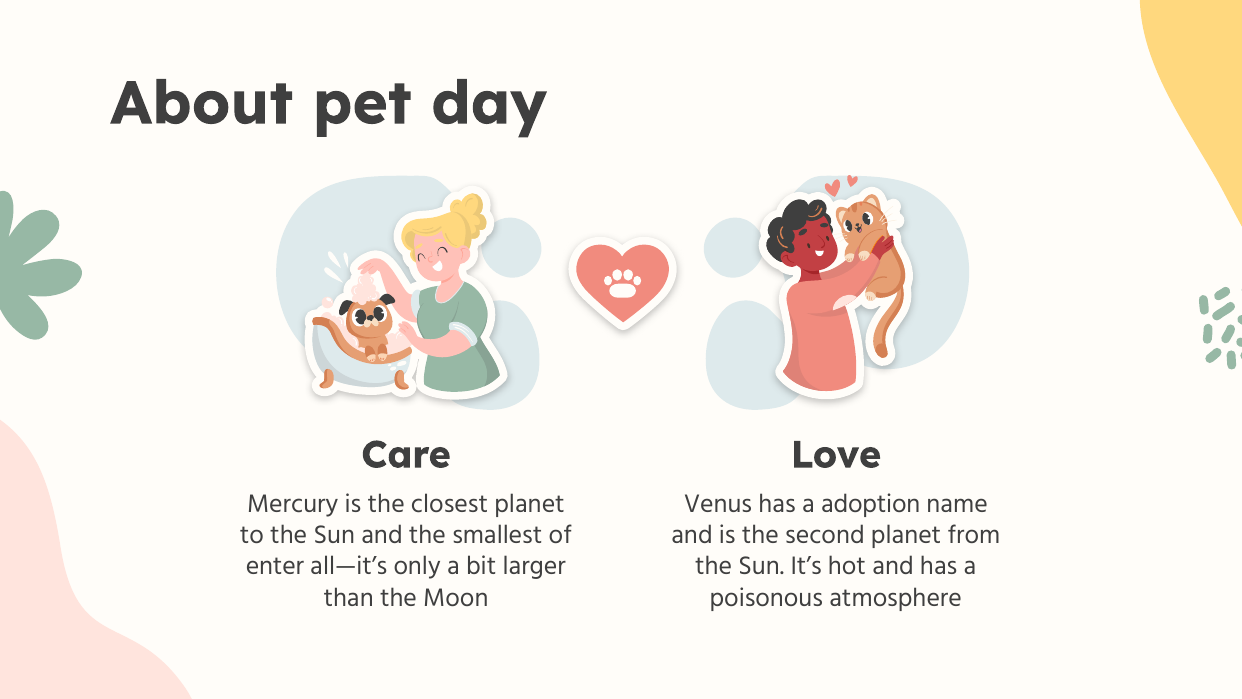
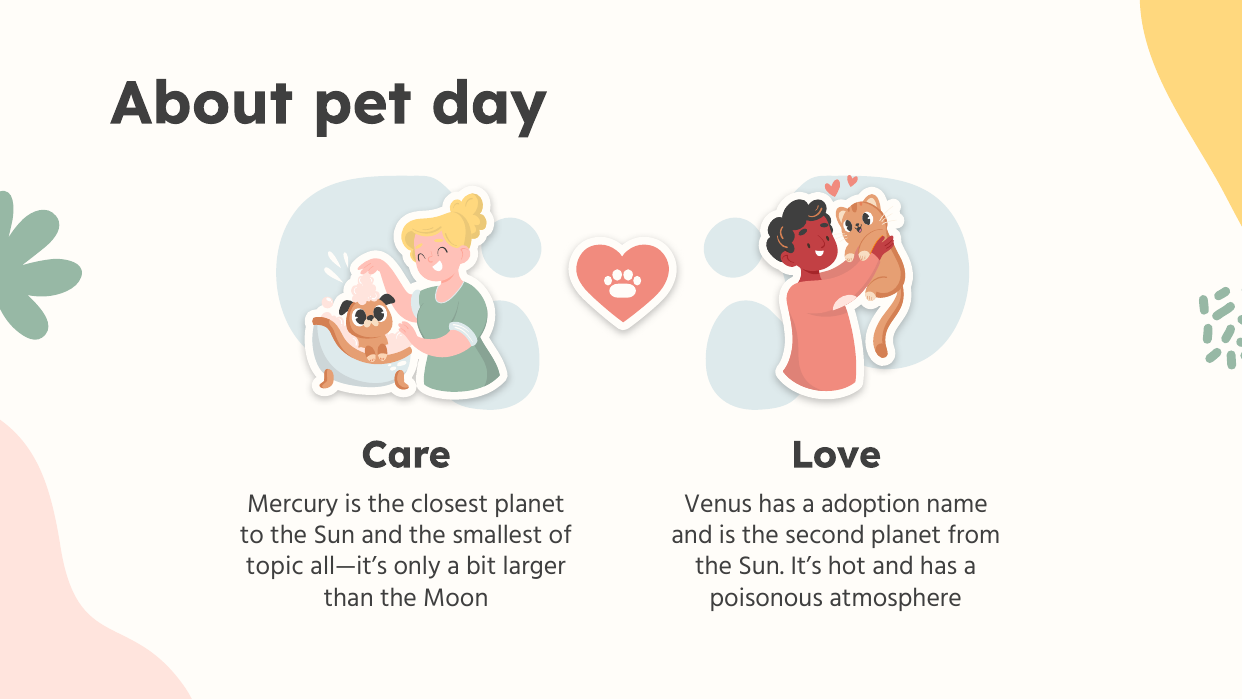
enter: enter -> topic (275, 566)
